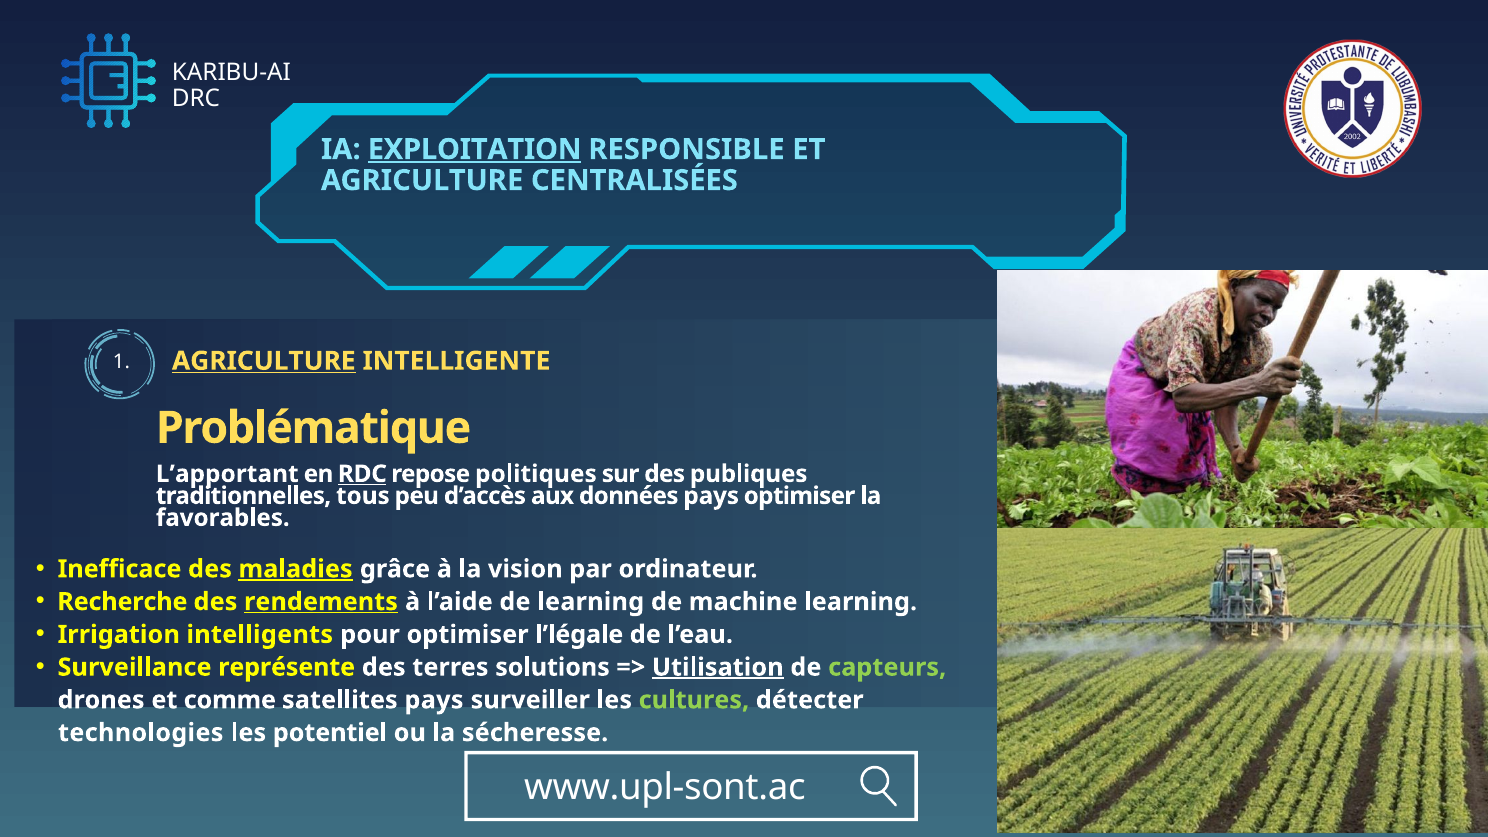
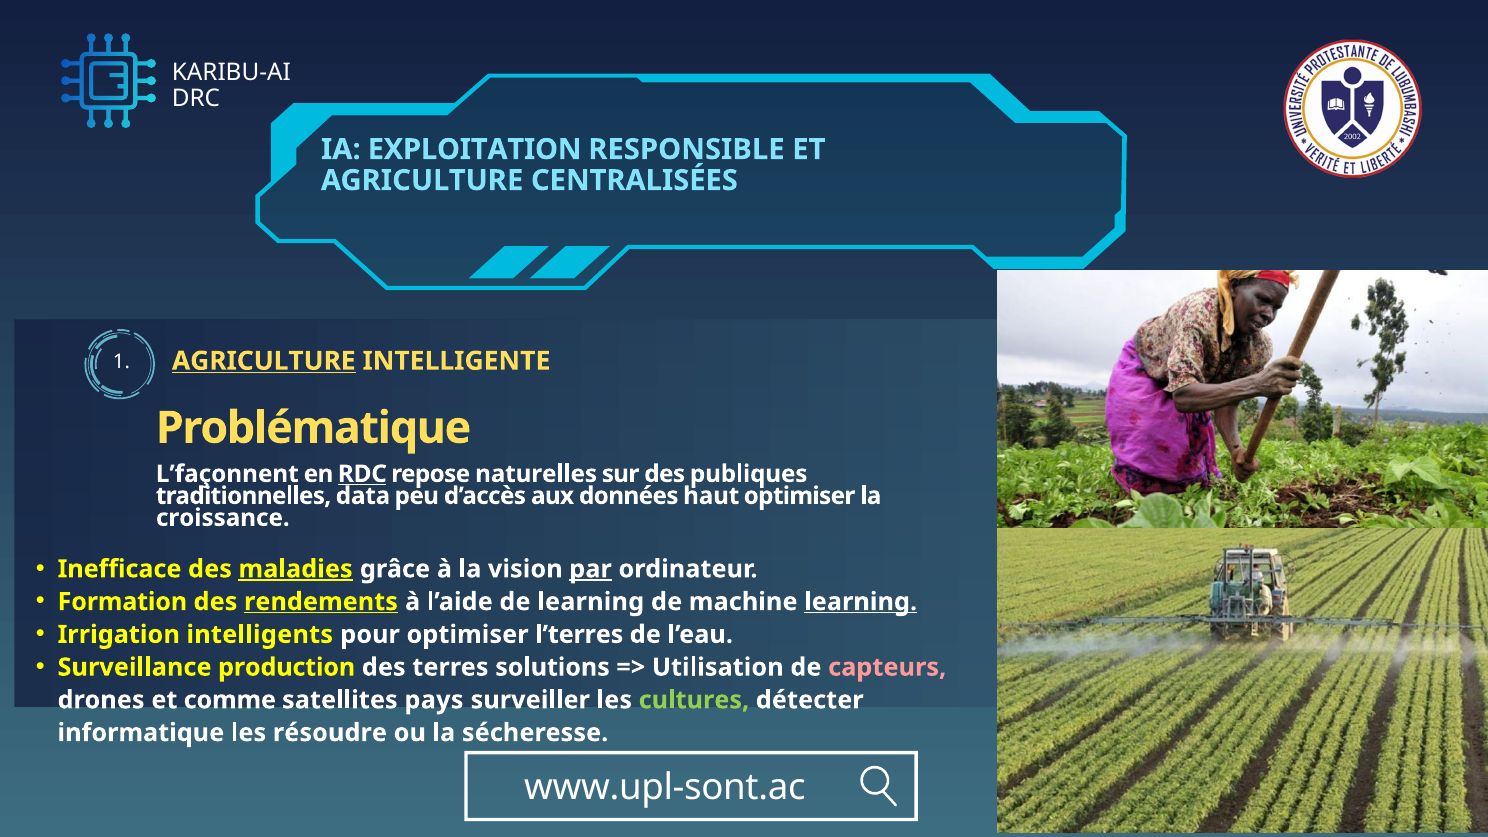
EXPLOITATION underline: present -> none (475, 149)
L’apportant: L’apportant -> L’façonnent (227, 474)
politiques: politiques -> naturelles (536, 474)
tous: tous -> data (363, 496)
données pays: pays -> haut (711, 496)
favorables: favorables -> croissance (223, 518)
par underline: none -> present (591, 569)
Recherche: Recherche -> Formation (122, 602)
learning underline: none -> present (861, 602)
l’légale: l’légale -> l’terres (579, 635)
représente: représente -> production (287, 667)
Utilisation underline: present -> none (718, 667)
capteurs colour: light green -> pink (887, 667)
technologies: technologies -> informatique (141, 733)
potentiel: potentiel -> résoudre (330, 733)
